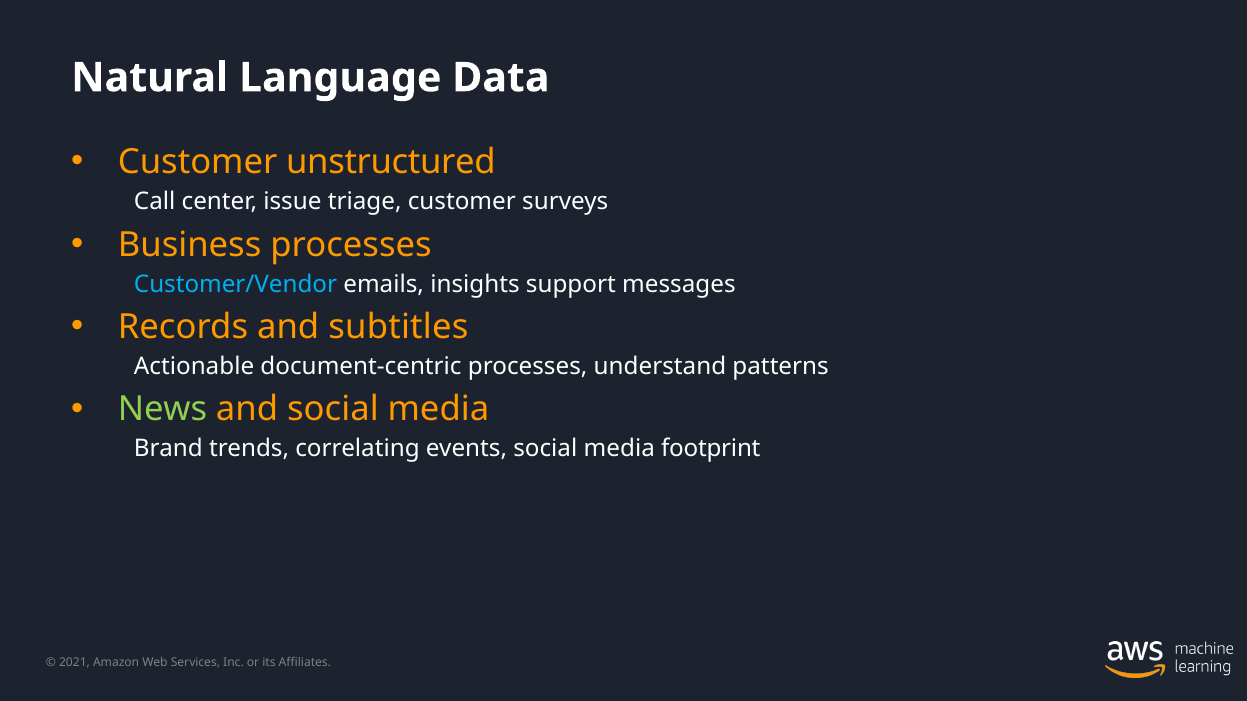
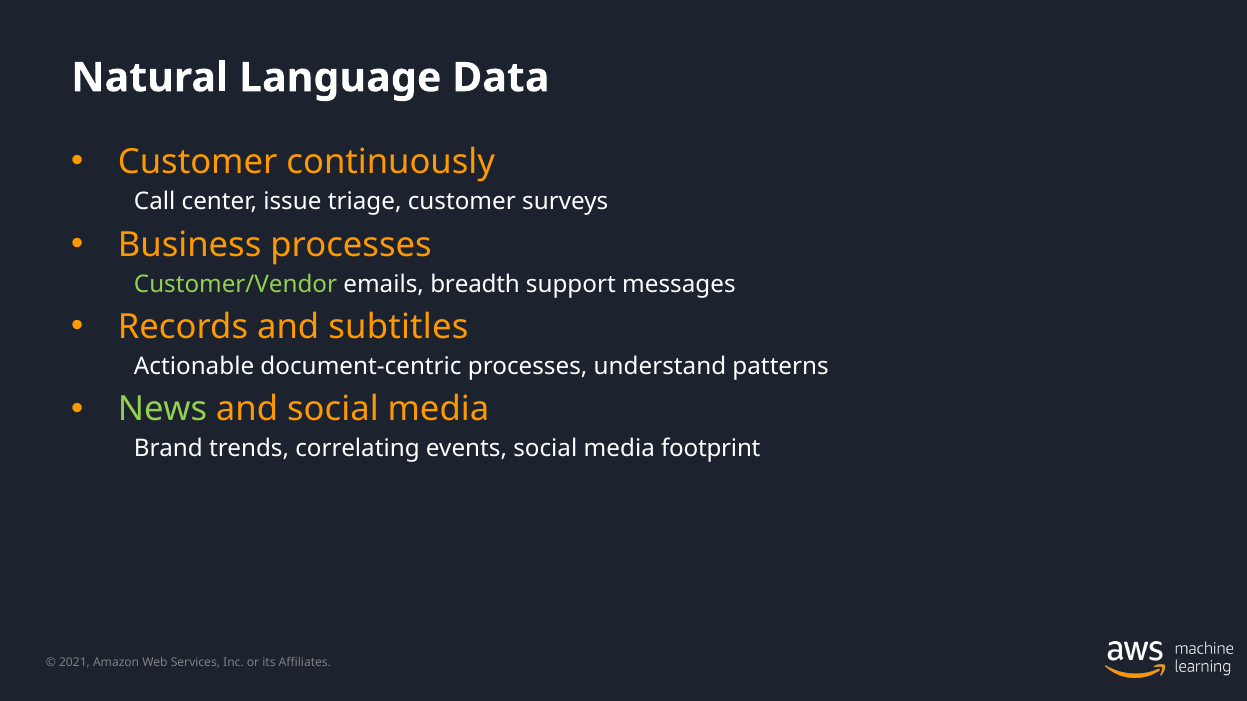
unstructured: unstructured -> continuously (391, 162)
Customer/Vendor colour: light blue -> light green (236, 284)
insights: insights -> breadth (475, 284)
